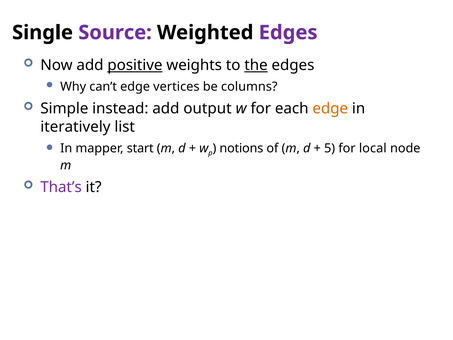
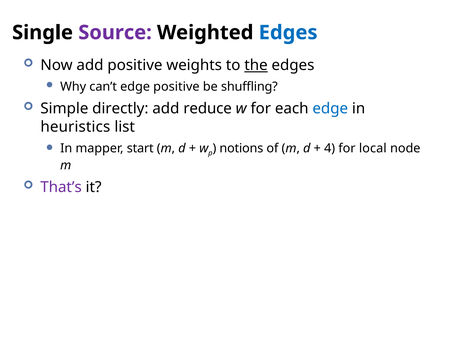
Edges colour: purple -> blue (288, 33)
positive underline: present -> none (135, 65)
edge vertices: vertices -> positive (176, 87)
columns: columns -> shuffling (249, 87)
instead: instead -> directly (120, 109)
output: output -> reduce (208, 109)
edge colour: orange -> blue (330, 109)
iteratively: iteratively -> heuristics (75, 127)
5: 5 -> 4 (330, 148)
